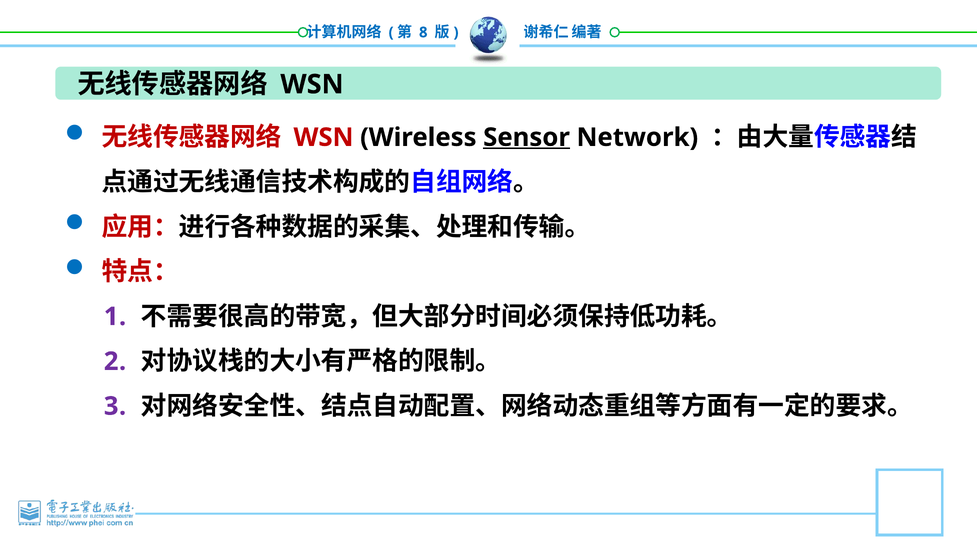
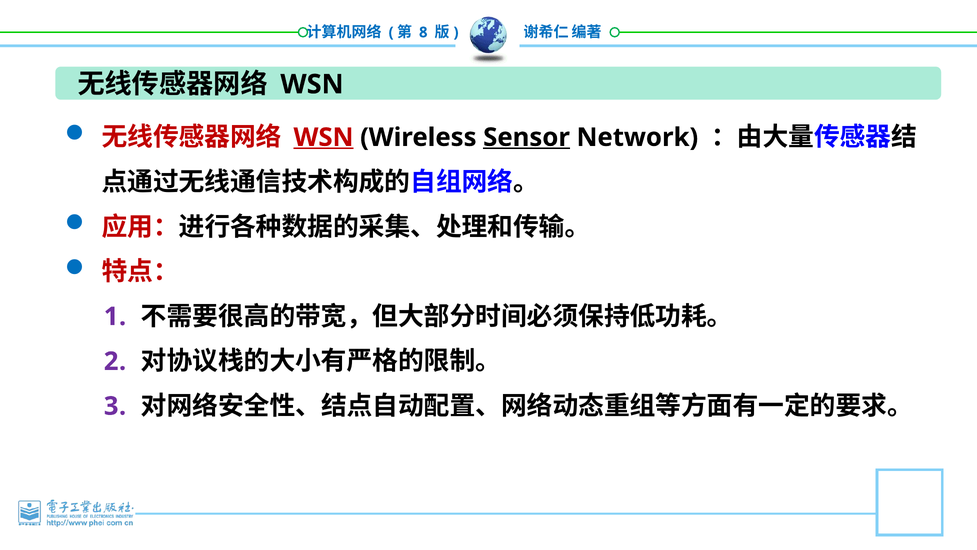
WSN underline: none -> present (323, 137)
